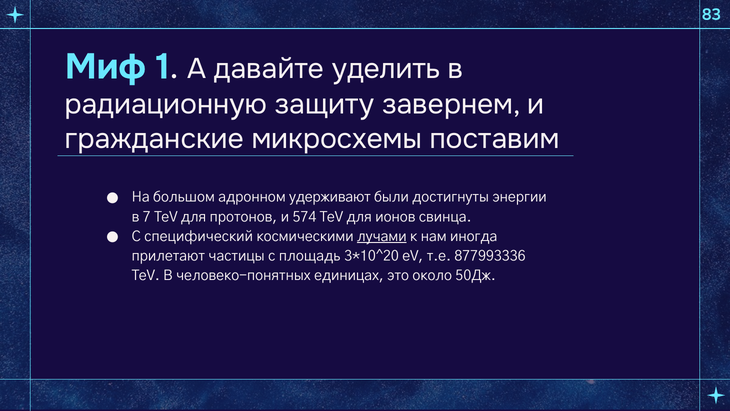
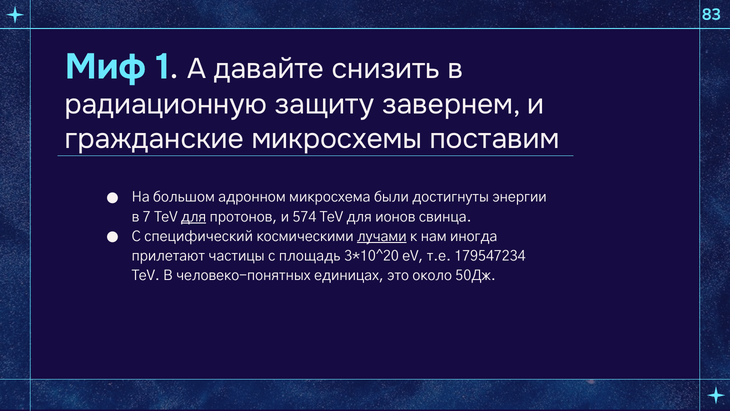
уделить: уделить -> снизить (386, 69)
удерживают: удерживают -> микросхема (330, 197)
для underline: none -> present (194, 217)
877993336: 877993336 -> 179547234 (490, 256)
